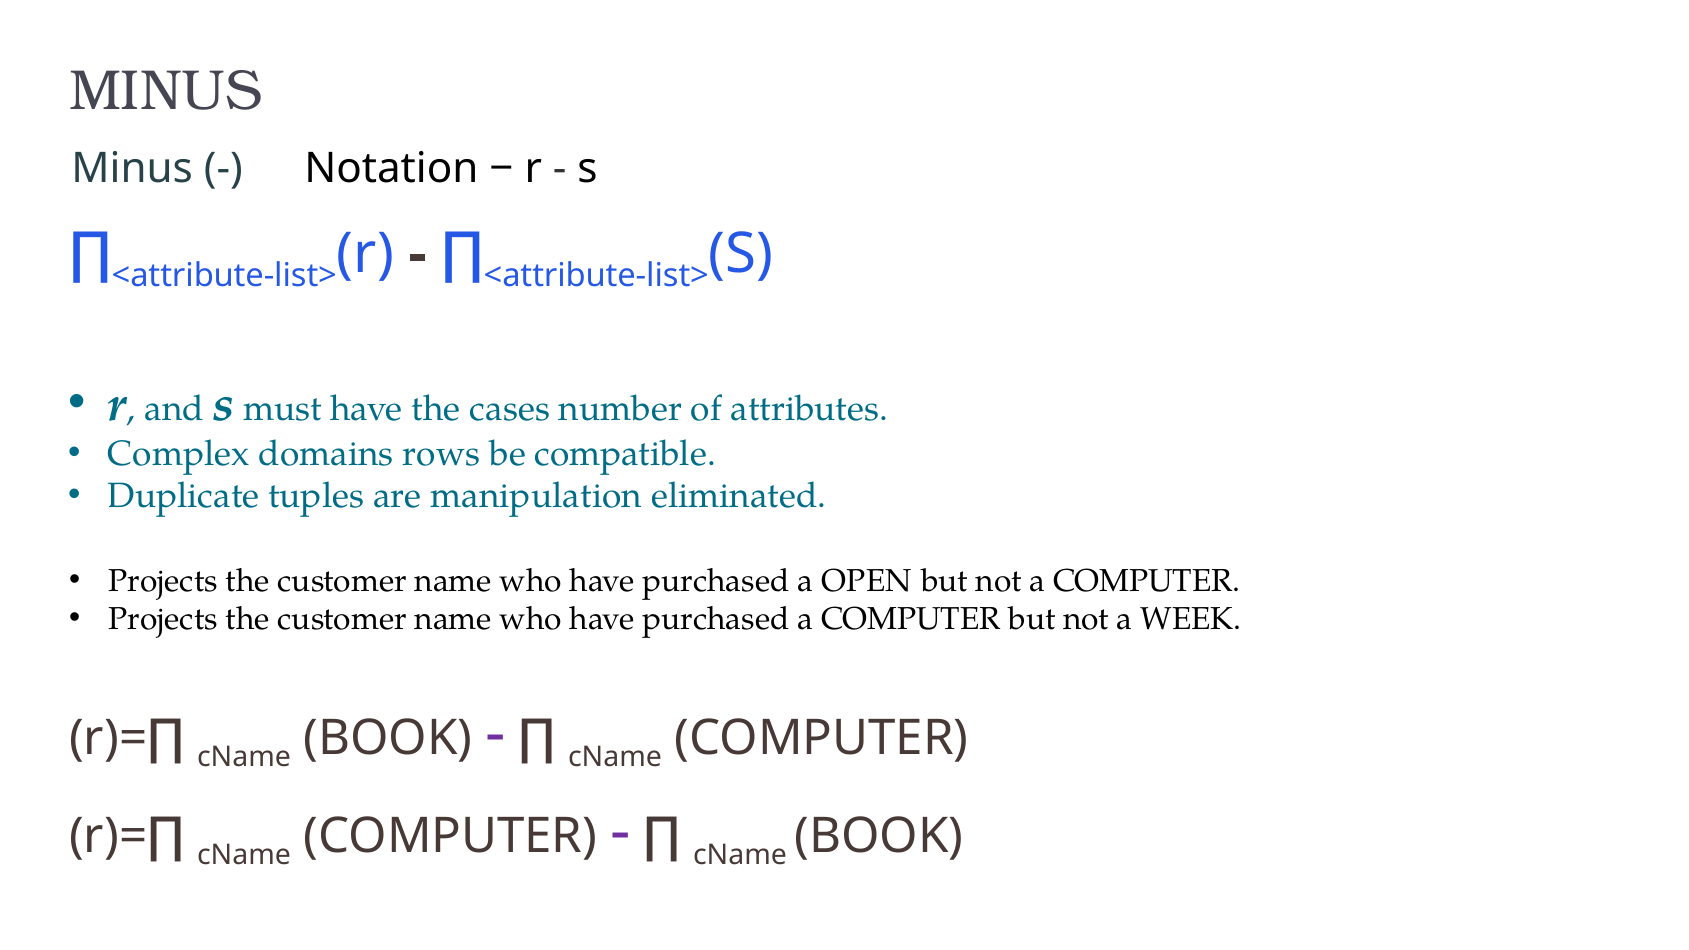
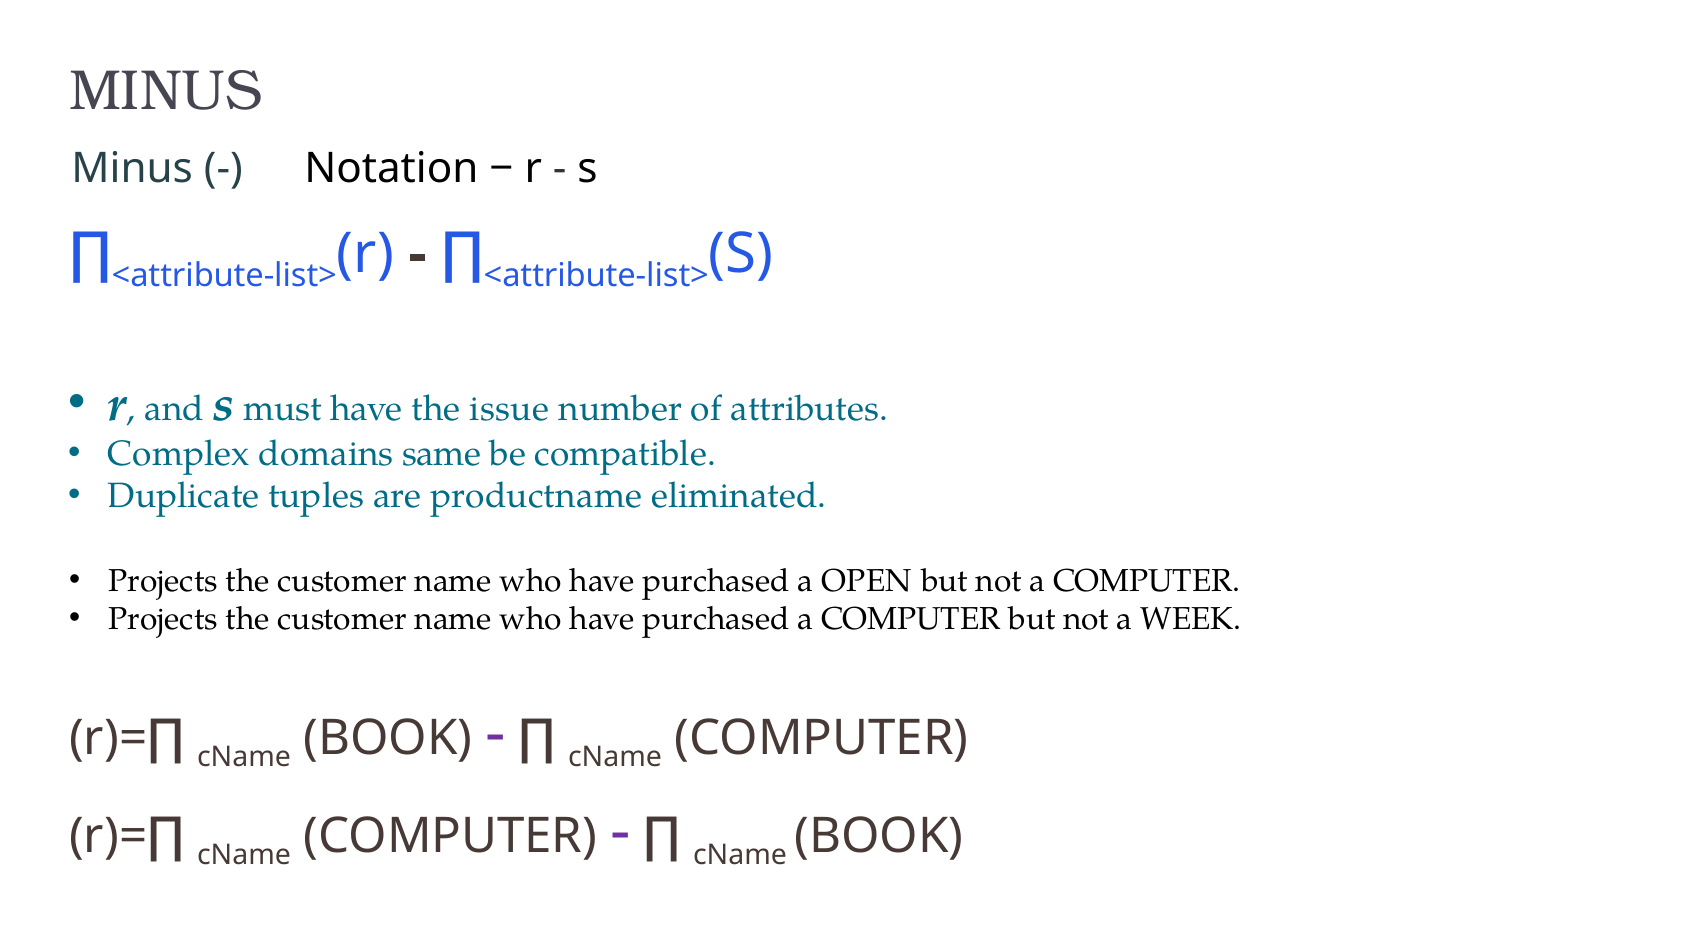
cases: cases -> issue (510, 409)
rows: rows -> same (442, 454)
manipulation: manipulation -> productname (536, 496)
